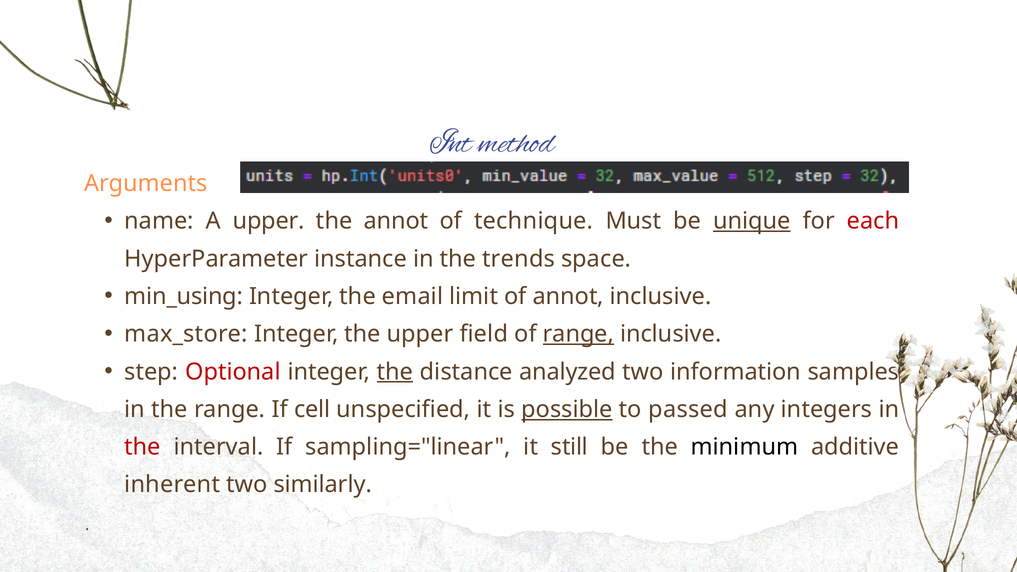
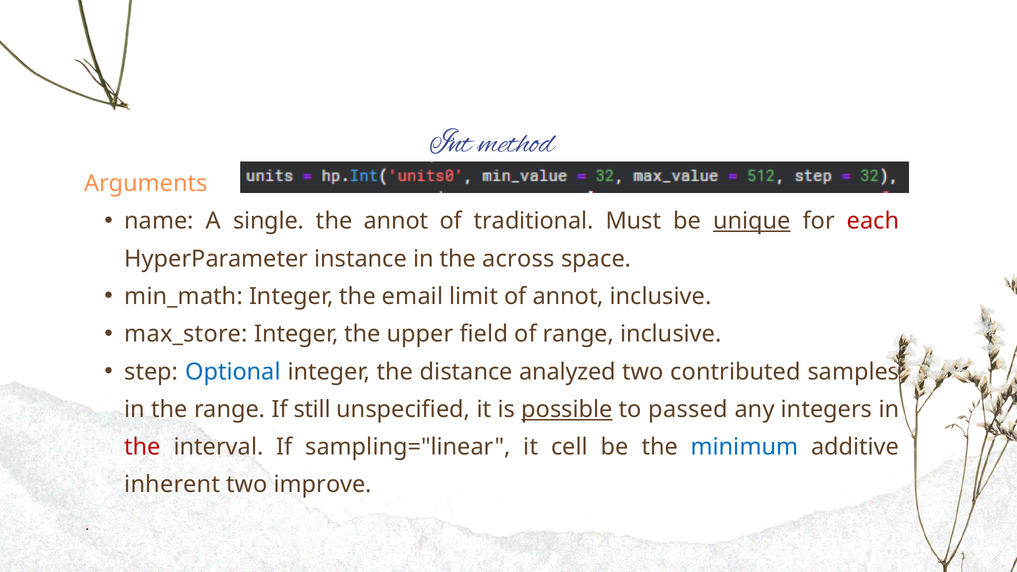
upper: upper -> single (269, 221)
technique: technique -> traditional (534, 221)
trends: trends -> across (519, 259)
min_using: min_using -> min_math (184, 296)
range underline: present -> none (578, 334)
Optional colour: red -> blue (233, 372)
the underline: present -> none (395, 372)
information: information -> contributed (736, 372)
cell: cell -> still (312, 409)
still: still -> cell (569, 447)
minimum colour: black -> blue (745, 447)
similarly: similarly -> improve (323, 485)
